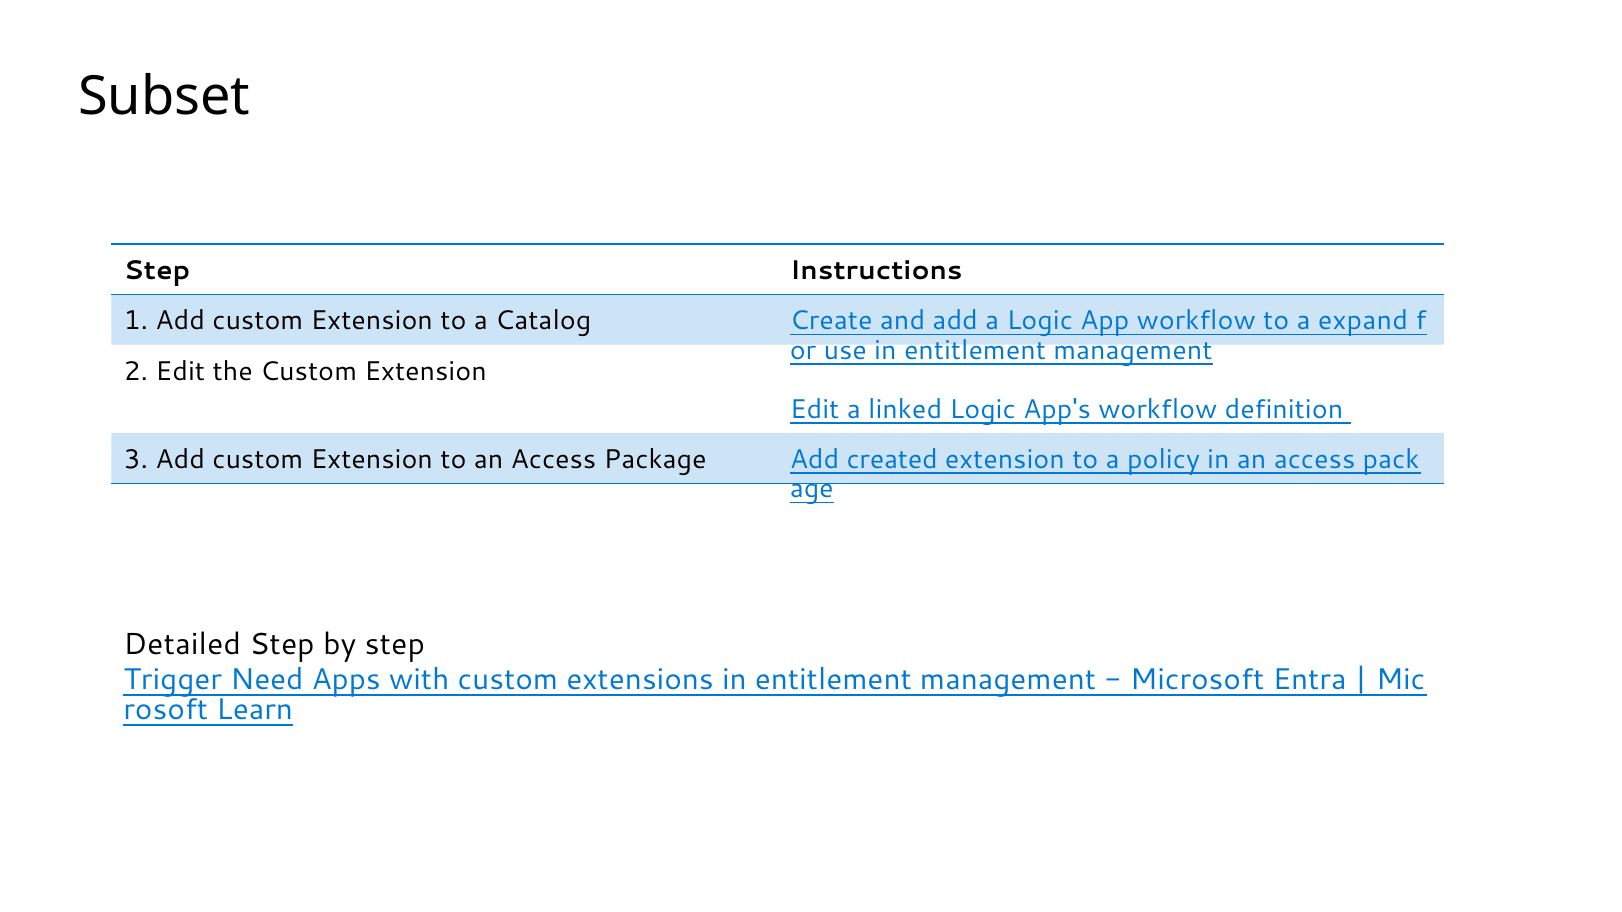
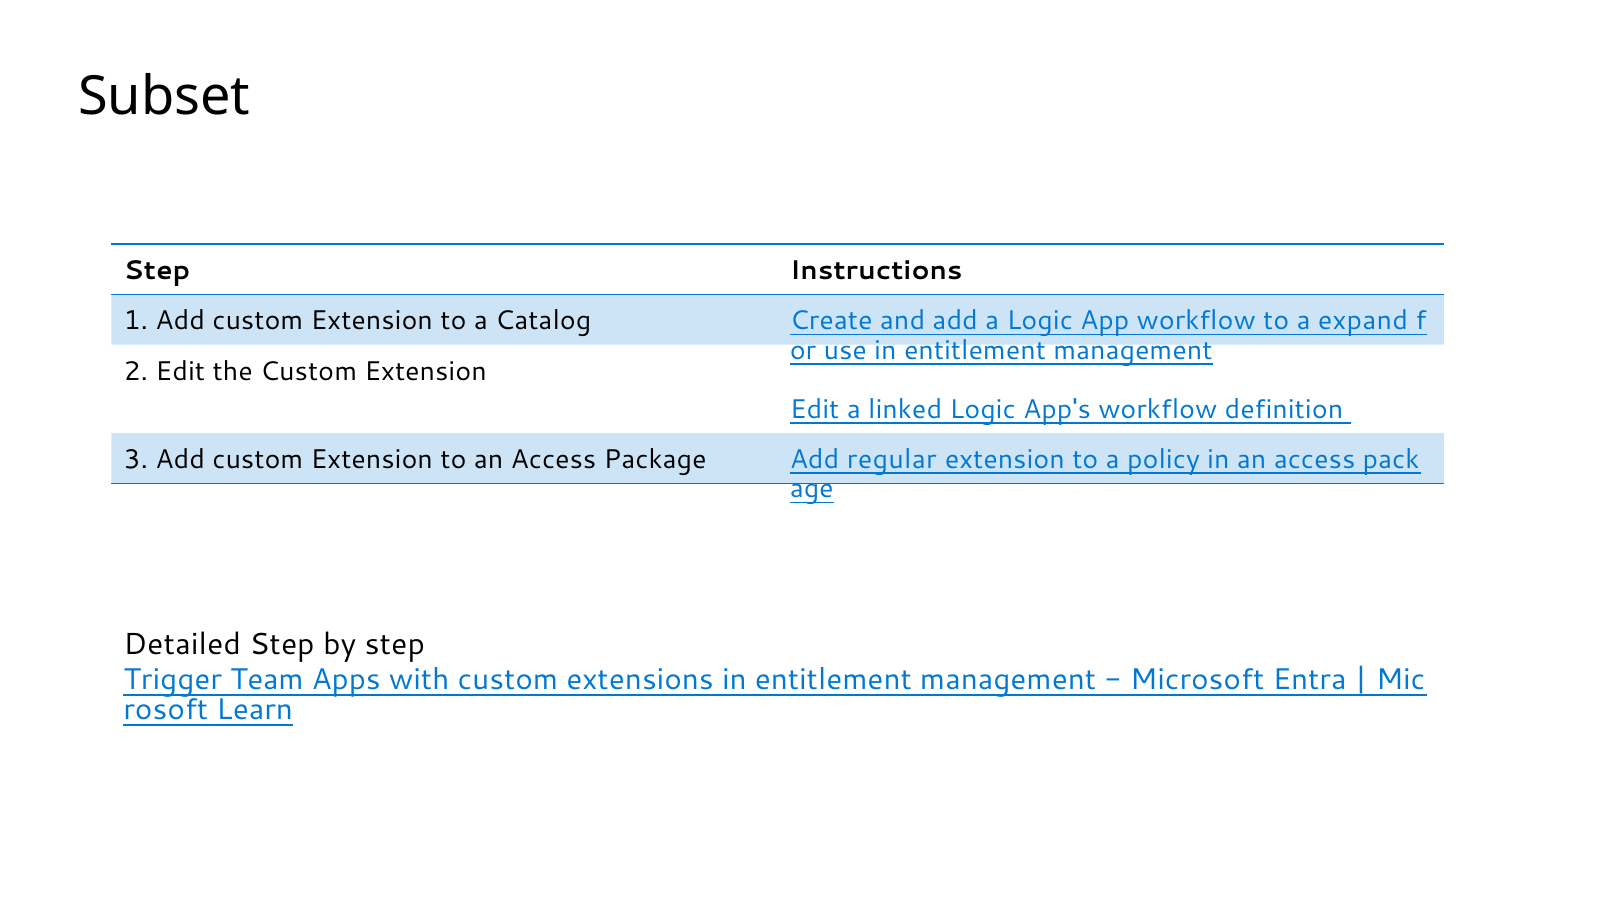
created: created -> regular (892, 460)
Need: Need -> Team (267, 680)
